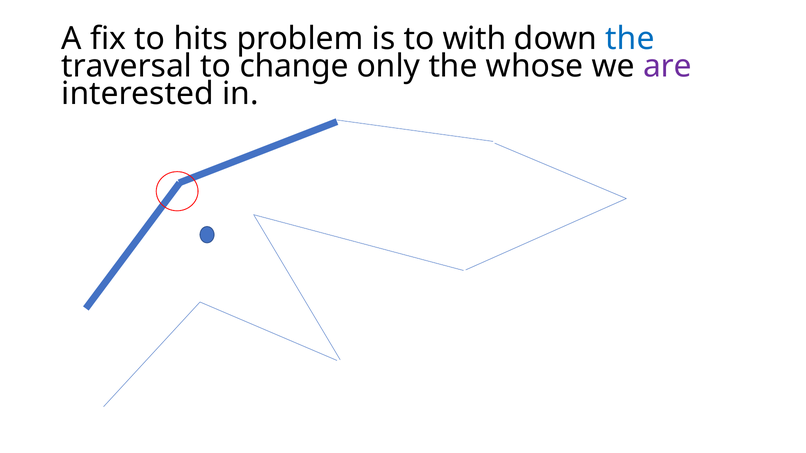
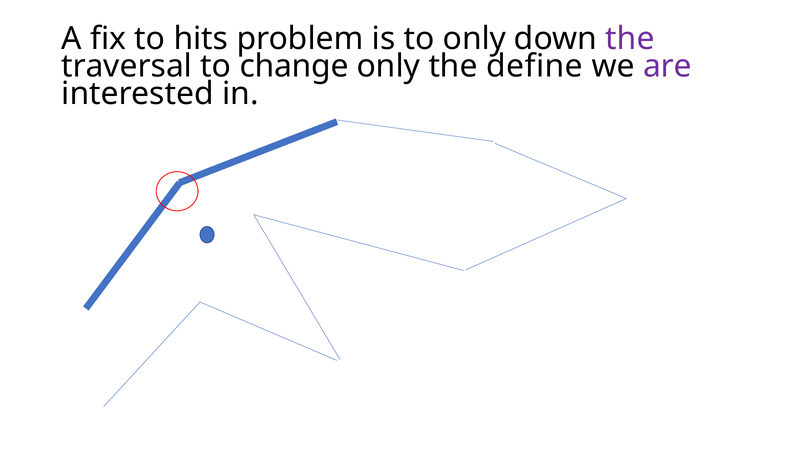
to with: with -> only (474, 39)
the colour: blue -> purple (630, 39)
whose: whose -> define (535, 66)
